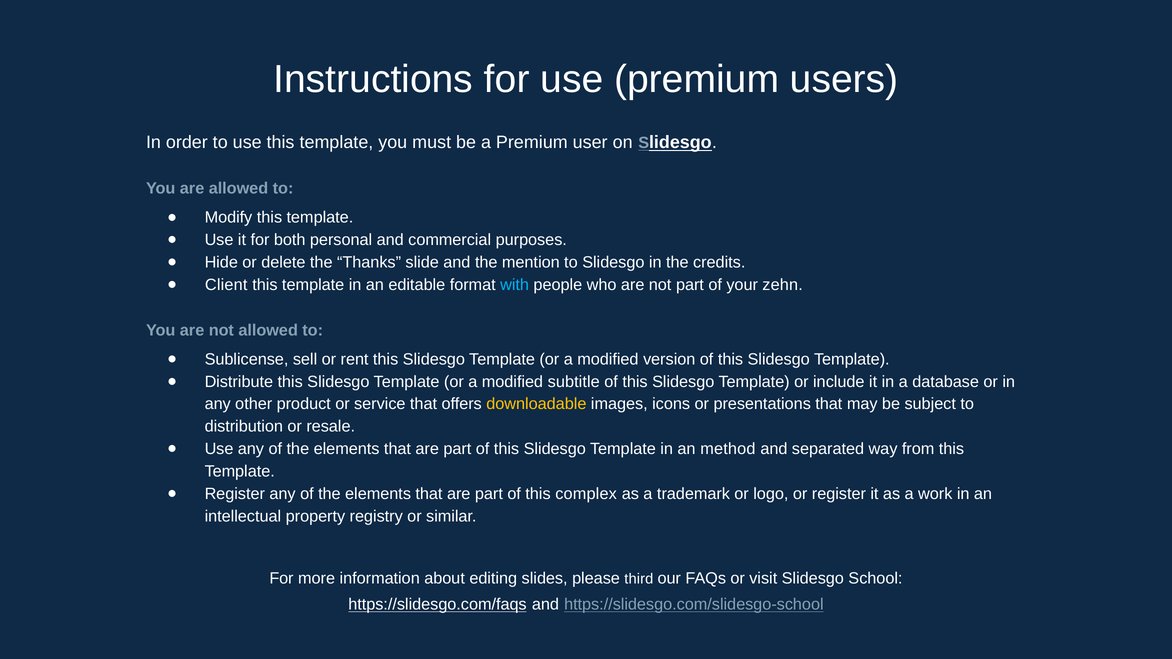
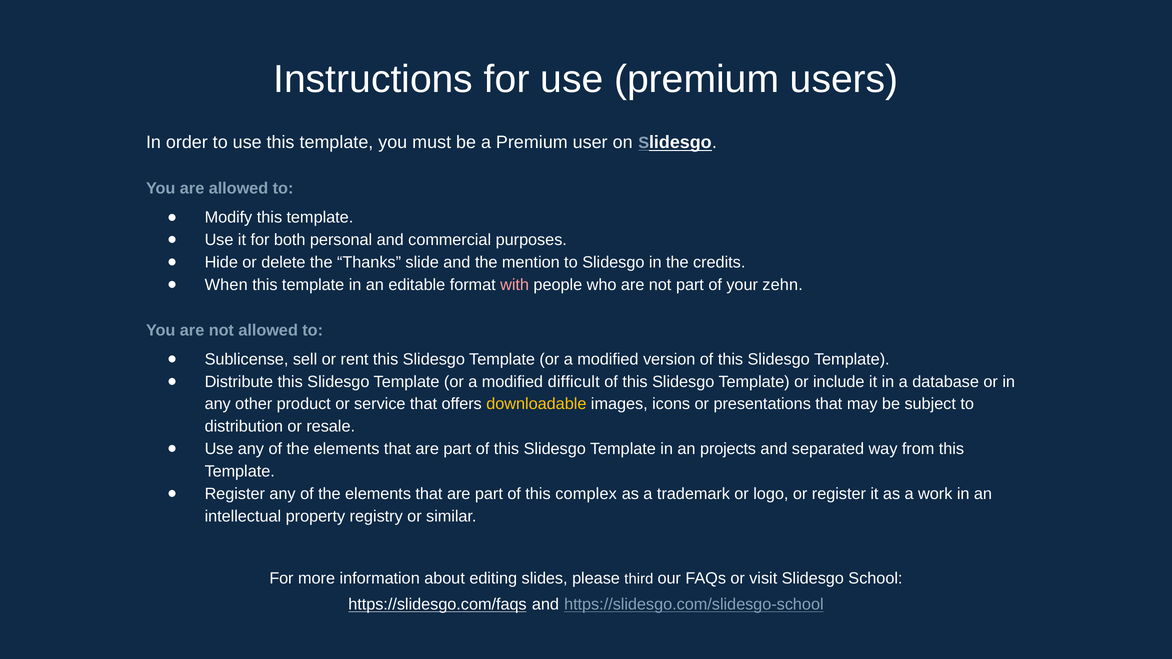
Client: Client -> When (226, 285)
with colour: light blue -> pink (515, 285)
subtitle: subtitle -> difficult (574, 382)
method: method -> projects (728, 449)
